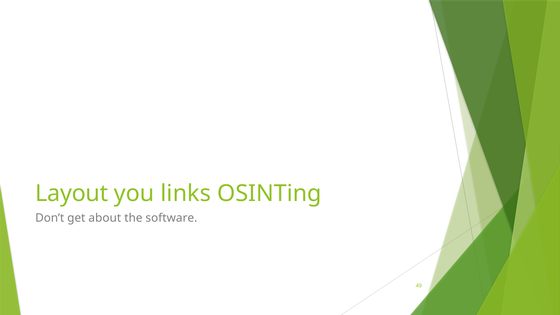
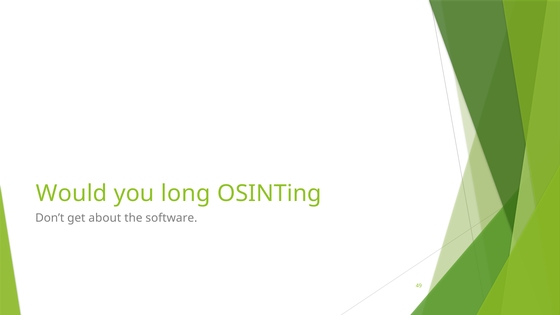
Layout: Layout -> Would (72, 193)
links: links -> long (186, 193)
